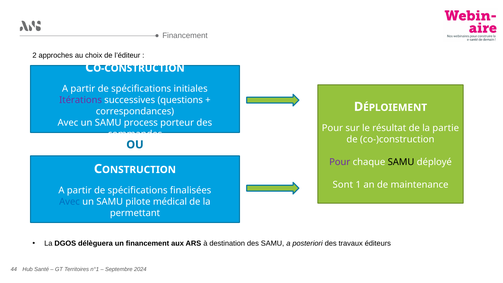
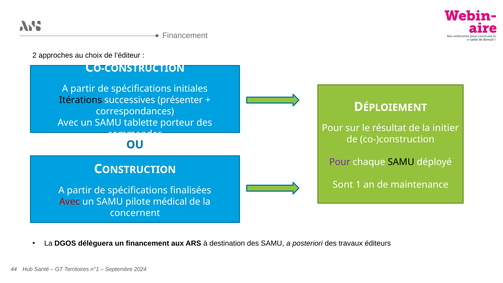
Itérations colour: purple -> black (81, 100)
questions: questions -> présenter (180, 100)
process: process -> tablette (141, 123)
partie: partie -> initier (446, 128)
Avec colour: blue -> red (70, 202)
permettant: permettant -> concernent (135, 213)
